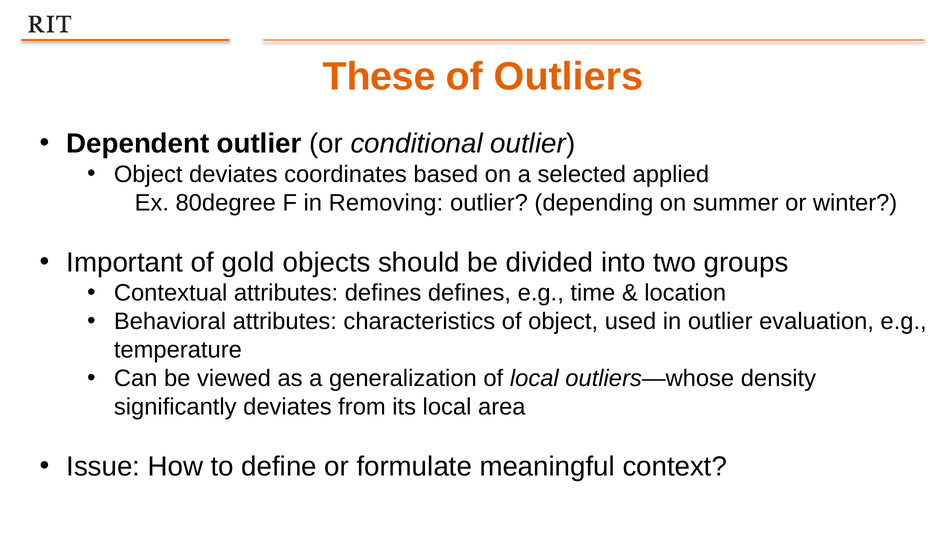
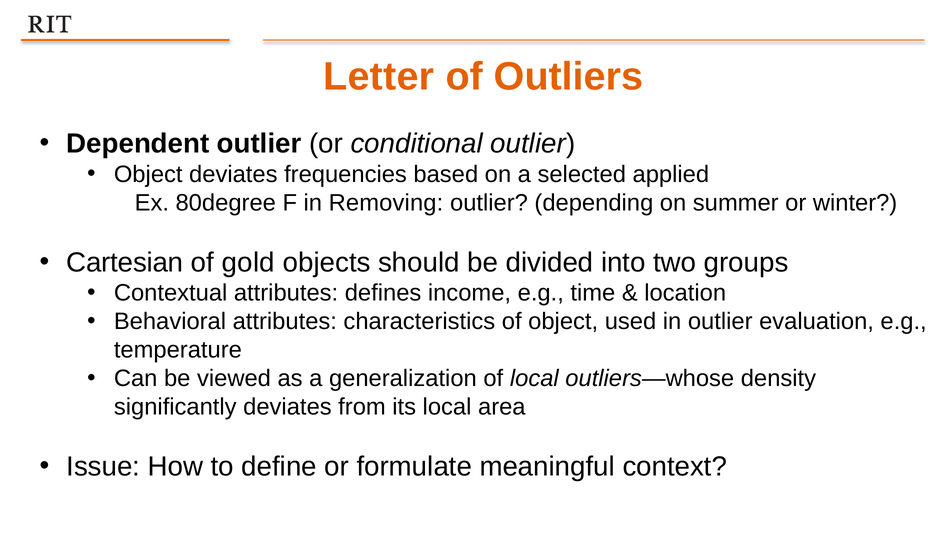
These: These -> Letter (379, 77)
coordinates: coordinates -> frequencies (346, 174)
Important: Important -> Cartesian (125, 263)
defines defines: defines -> income (469, 293)
